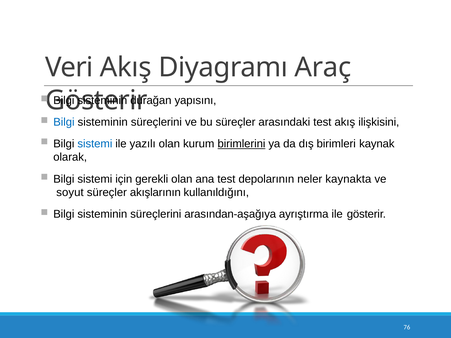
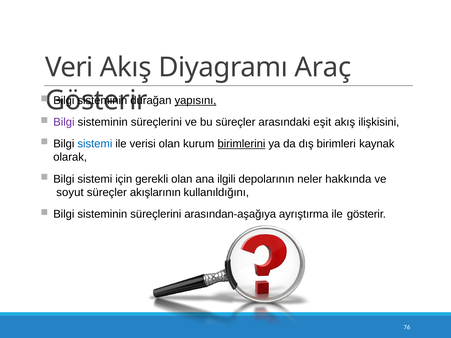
yapısını underline: none -> present (195, 101)
Bilgi colour: blue -> purple (64, 122)
arasındaki test: test -> eşit (322, 122)
yazılı: yazılı -> verisi (143, 144)
ana test: test -> ilgili (226, 179)
kaynakta: kaynakta -> hakkında (348, 179)
